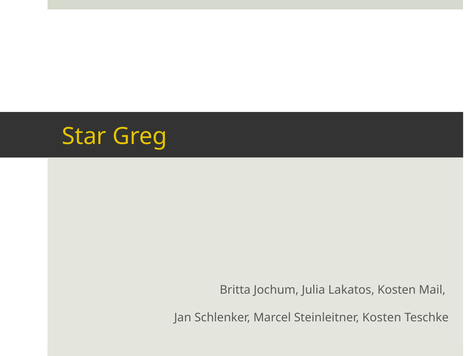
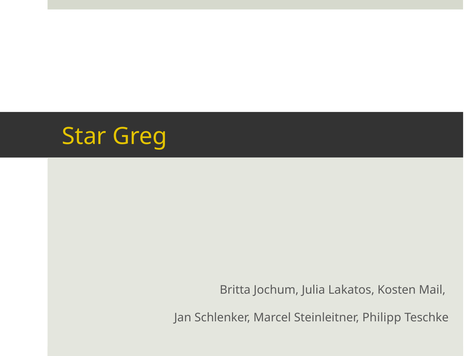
Steinleitner Kosten: Kosten -> Philipp (382, 318)
